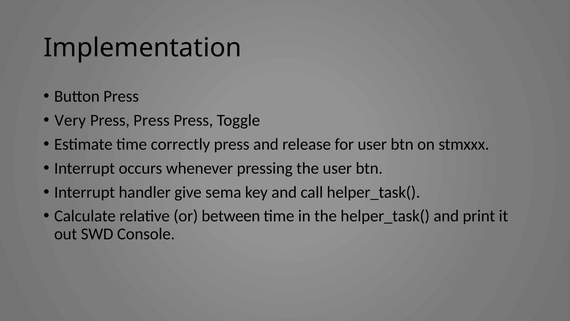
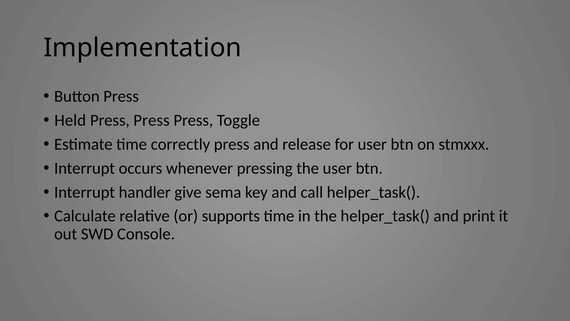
Very: Very -> Held (70, 120)
between: between -> supports (231, 216)
